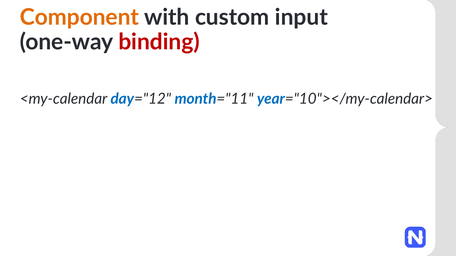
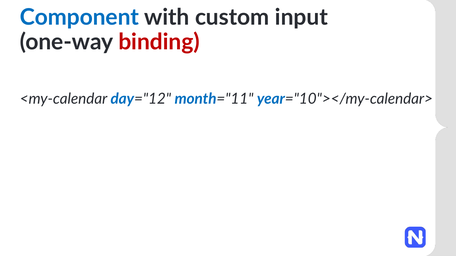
Component colour: orange -> blue (79, 17)
